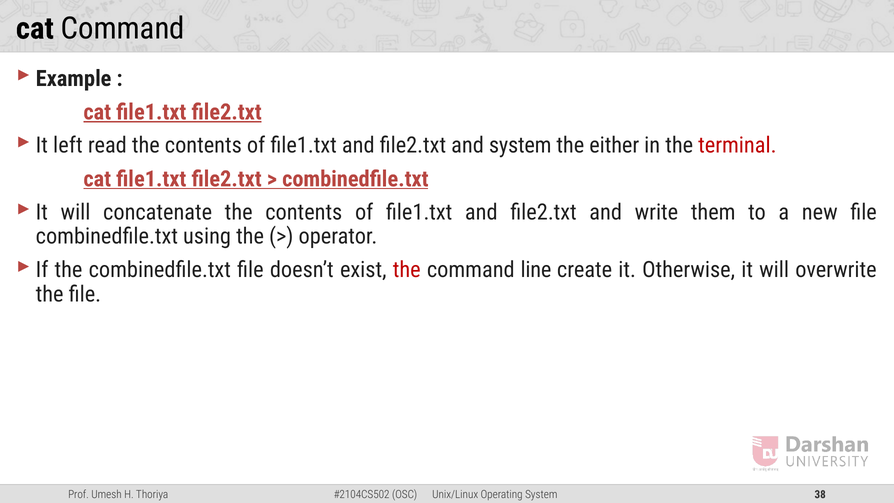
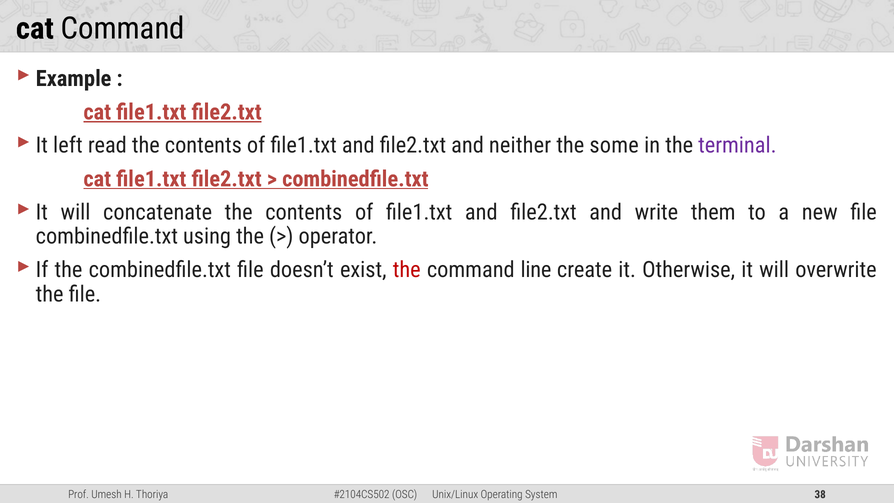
and system: system -> neither (520, 145)
either: either -> some (614, 145)
terminal colour: red -> purple (737, 145)
